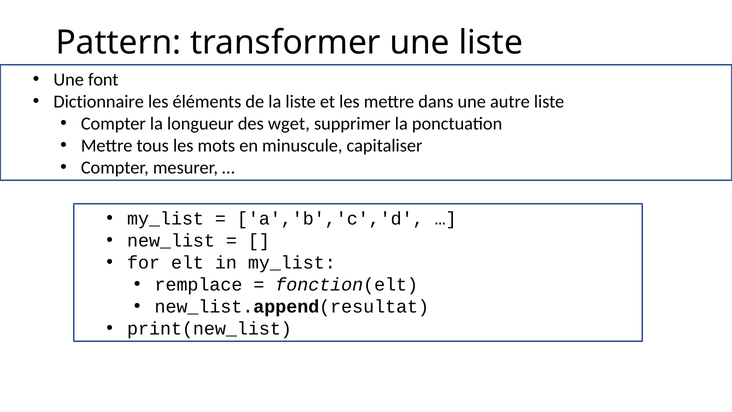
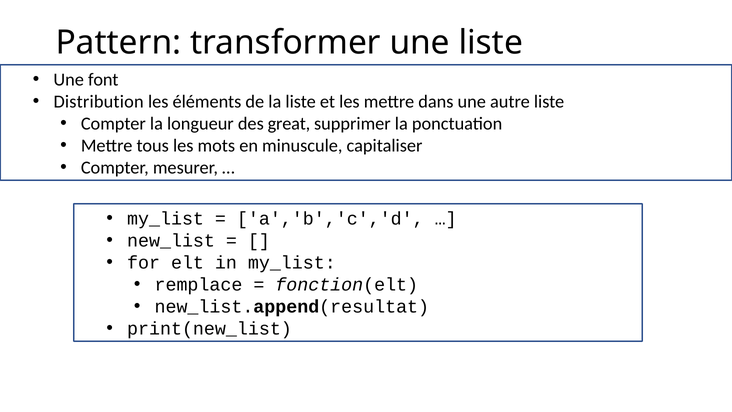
Dictionnaire: Dictionnaire -> Distribution (99, 102)
wget: wget -> great (289, 124)
